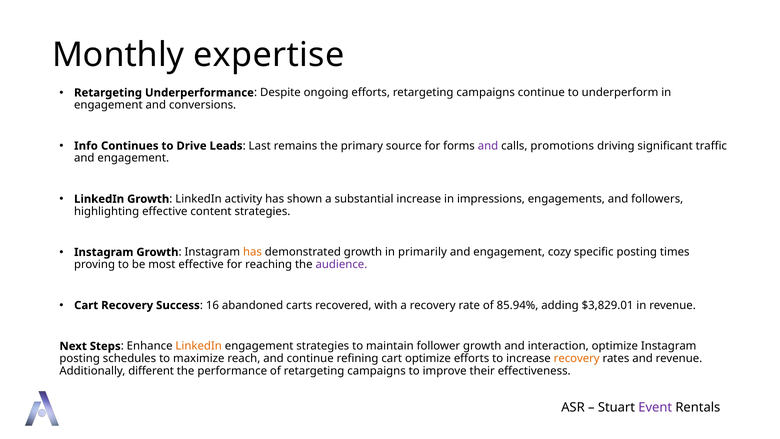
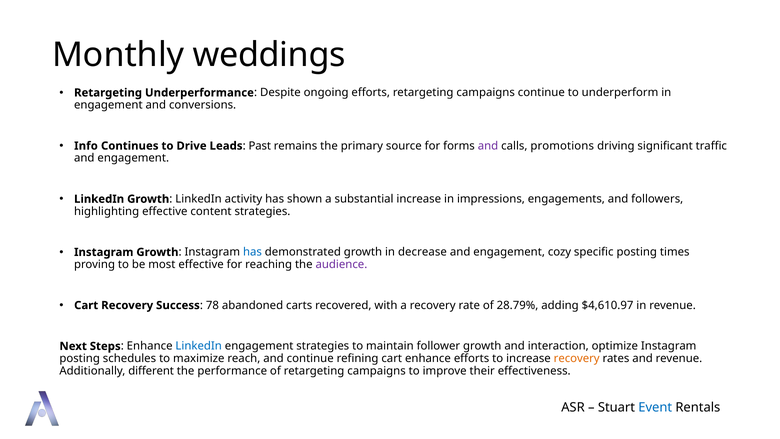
expertise: expertise -> weddings (269, 55)
Last: Last -> Past (260, 146)
has colour: orange -> blue (252, 252)
primarily: primarily -> decrease (422, 252)
16: 16 -> 78 (212, 305)
85.94%: 85.94% -> 28.79% (518, 305)
$3,829.01: $3,829.01 -> $4,610.97 (608, 305)
LinkedIn colour: orange -> blue (199, 346)
cart optimize: optimize -> enhance (428, 358)
Event colour: purple -> blue (655, 407)
